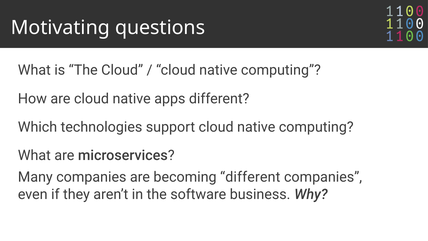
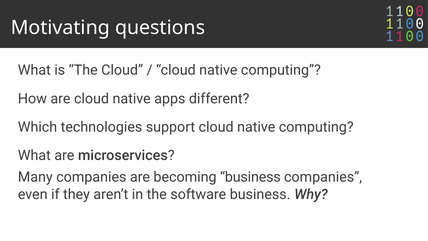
becoming different: different -> business (250, 177)
